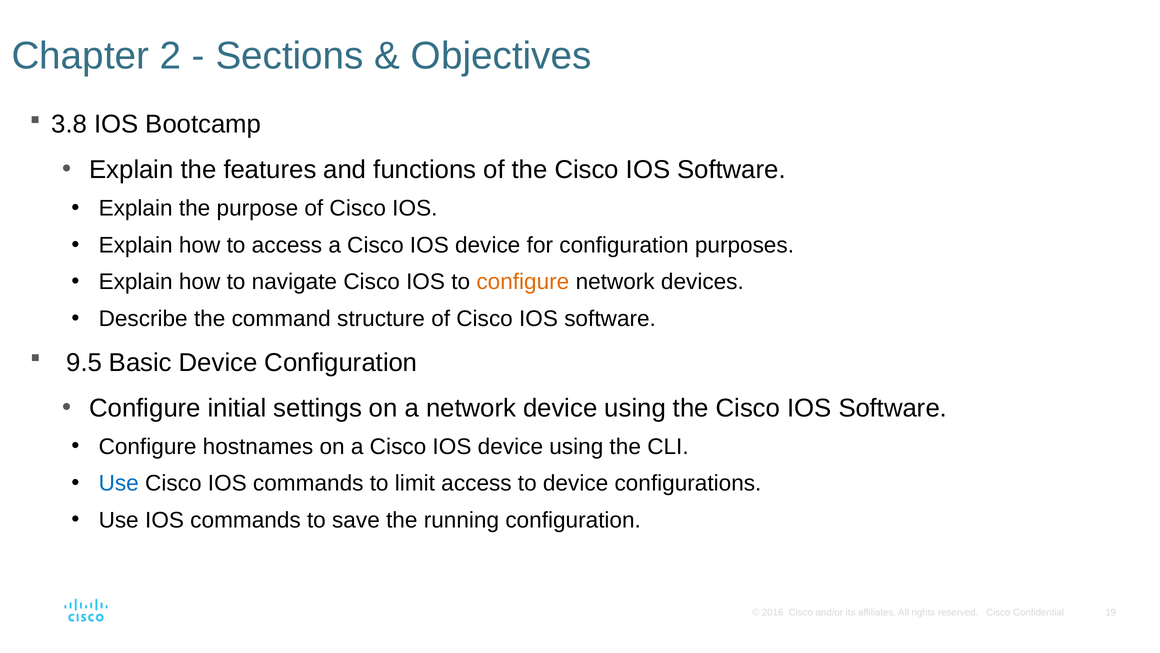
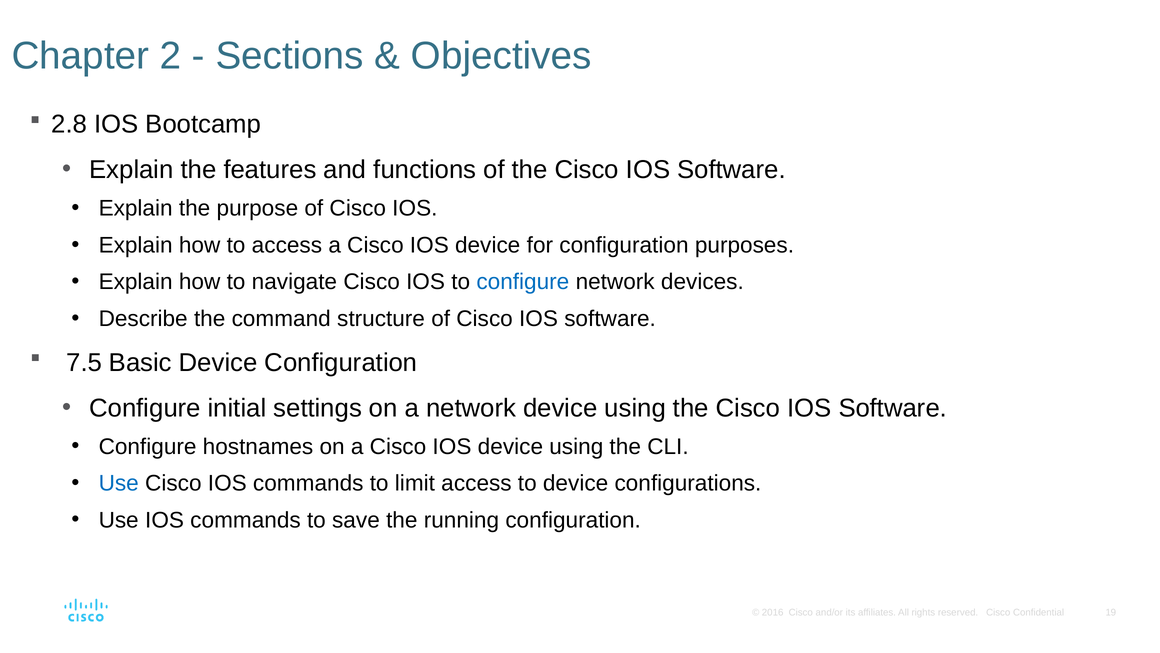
3.8: 3.8 -> 2.8 (69, 124)
configure colour: orange -> blue (523, 282)
9.5: 9.5 -> 7.5 (84, 362)
